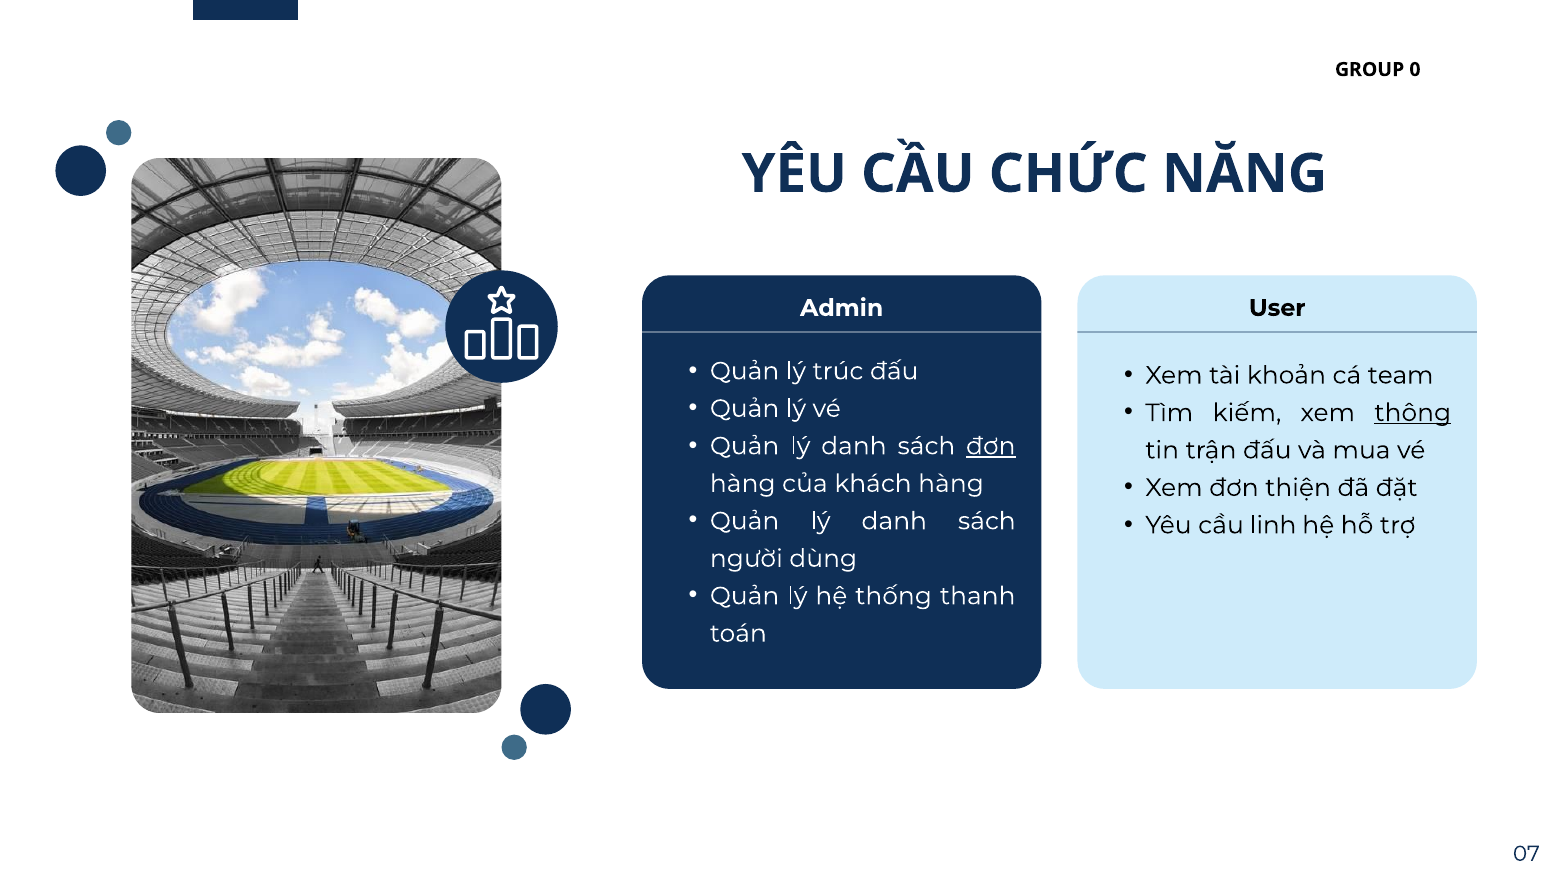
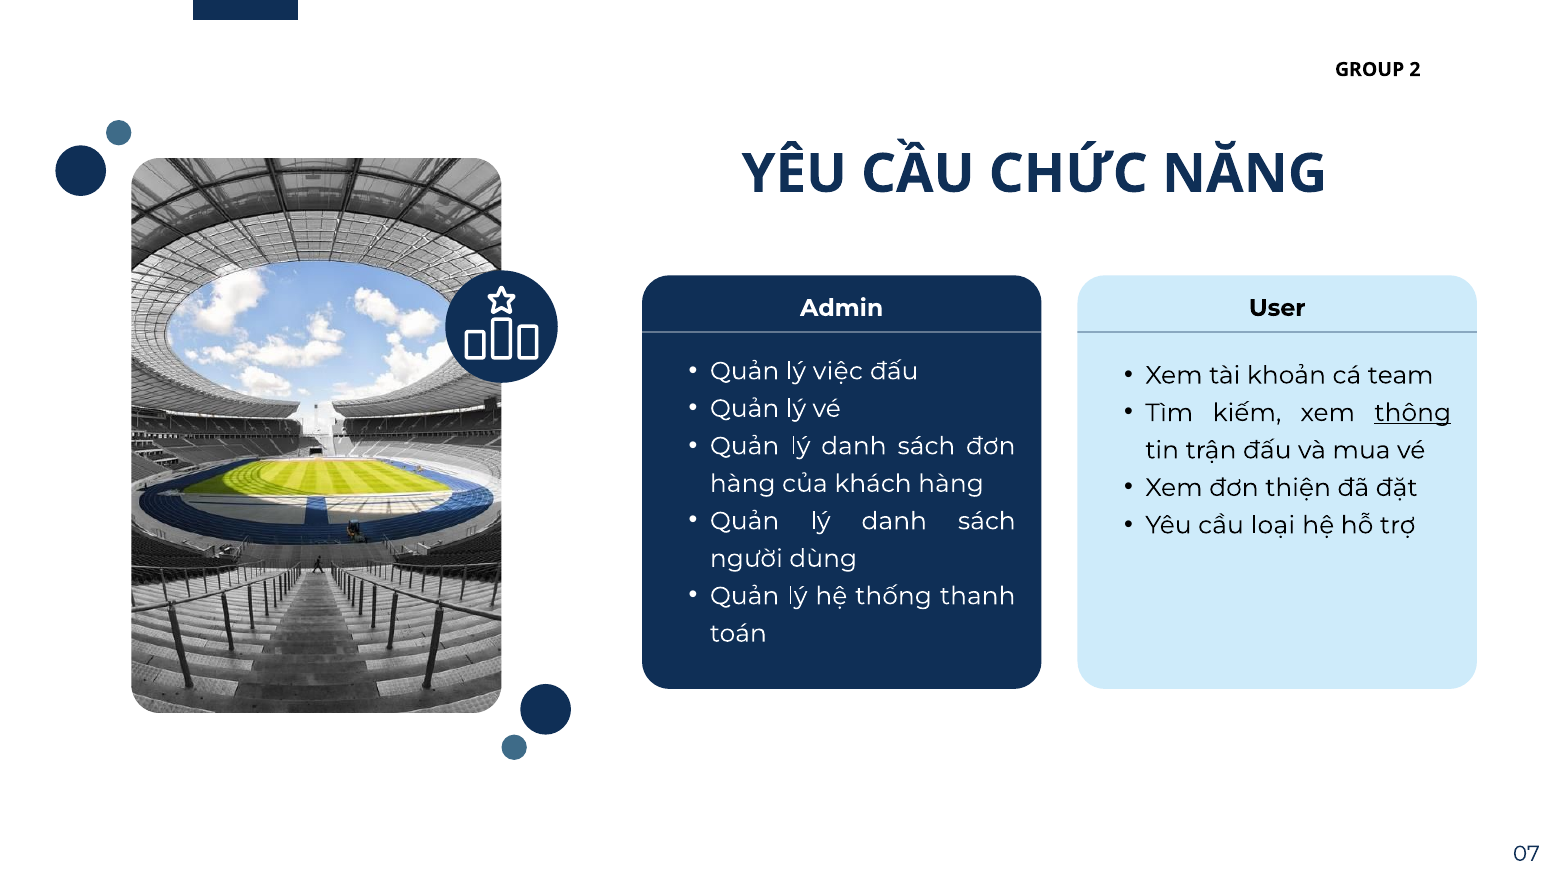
0: 0 -> 2 (1415, 70)
trúc: trúc -> việc (838, 371)
đơn underline: present -> none (991, 446)
linh: linh -> loại (1273, 525)
